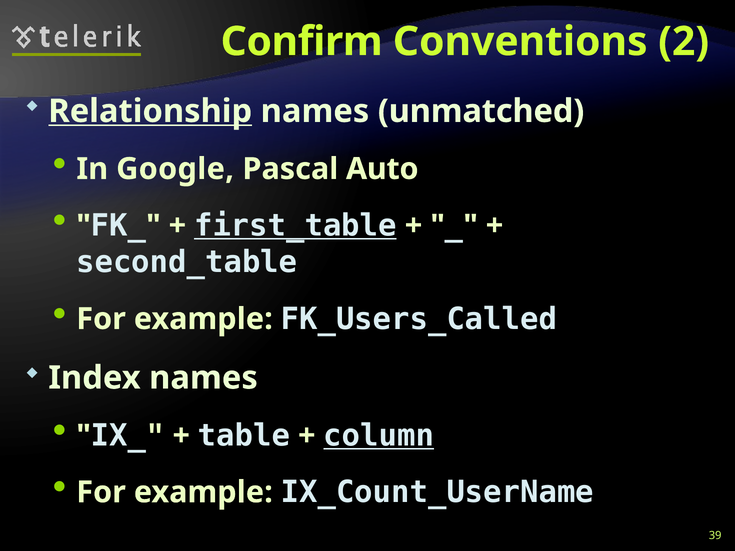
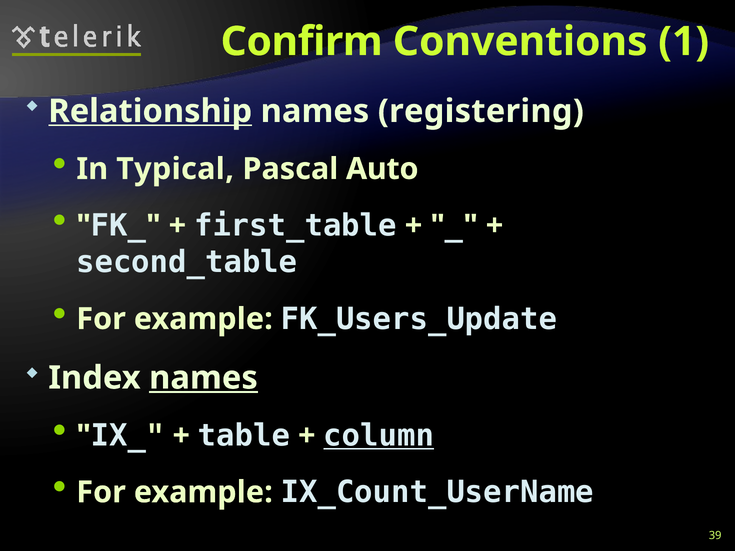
2: 2 -> 1 (684, 42)
unmatched: unmatched -> registering (481, 111)
Google: Google -> Typical (175, 169)
first_table underline: present -> none (295, 226)
FK_Users_Called: FK_Users_Called -> FK_Users_Update (419, 319)
names underline: none -> present (203, 378)
